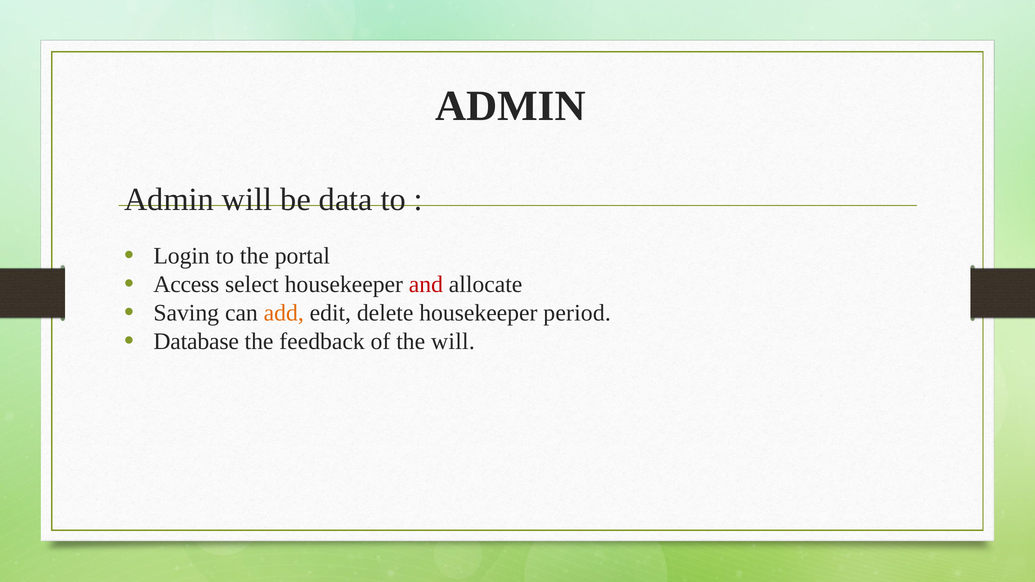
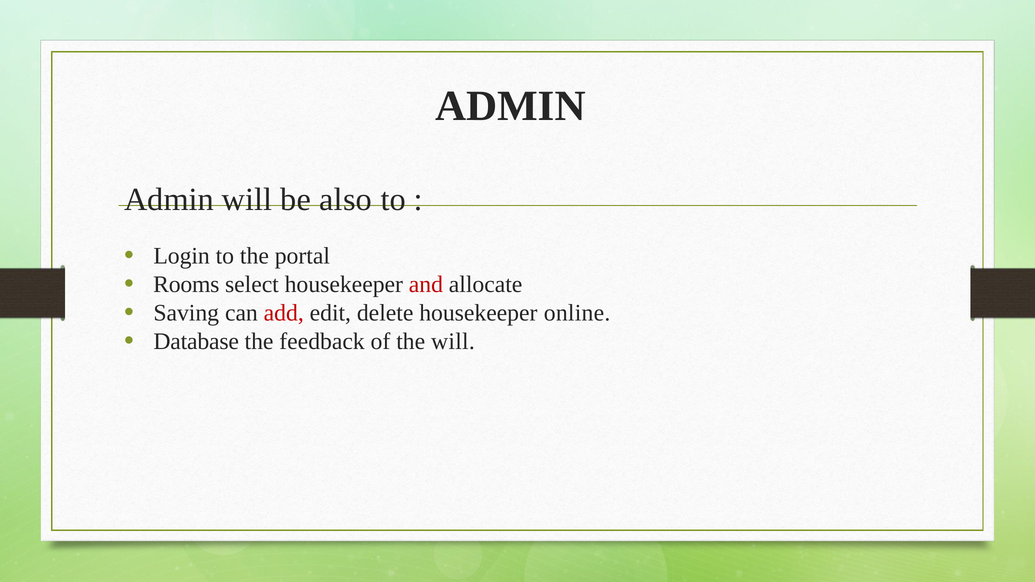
data: data -> also (346, 200)
Access: Access -> Rooms (186, 284)
add colour: orange -> red (284, 313)
period: period -> online (577, 313)
